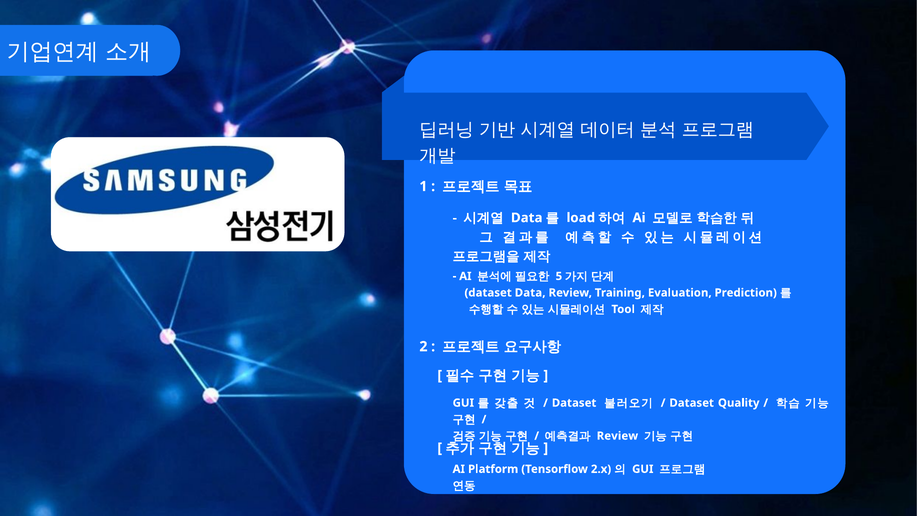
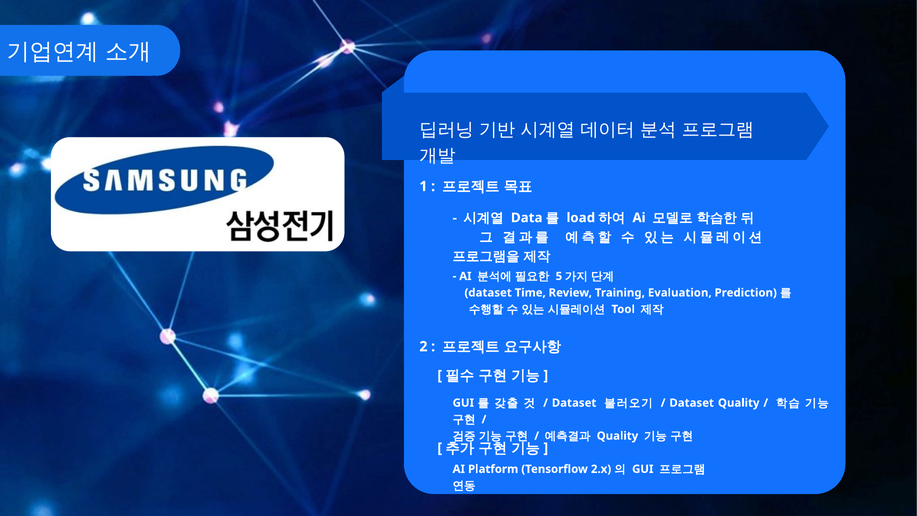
dataset Data: Data -> Time (530, 293)
Review: Review -> Quality (617, 436)
